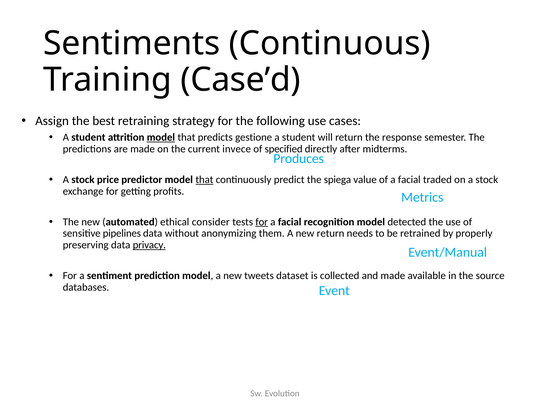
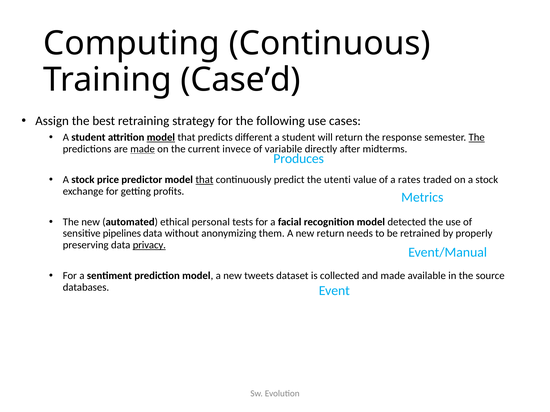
Sentiments: Sentiments -> Computing (132, 43)
gestione: gestione -> different (254, 138)
The underline: none -> present (477, 138)
made underline: none -> present (143, 149)
specified: specified -> variabile (284, 149)
spiega: spiega -> utenti (337, 180)
of a facial: facial -> rates (409, 180)
consider: consider -> personal (211, 222)
for underline: present -> none (262, 222)
